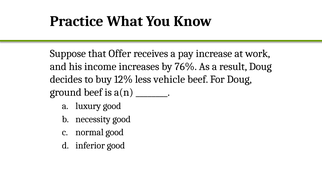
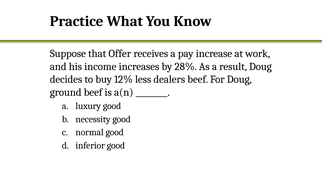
76%: 76% -> 28% (186, 67)
vehicle: vehicle -> dealers (169, 79)
